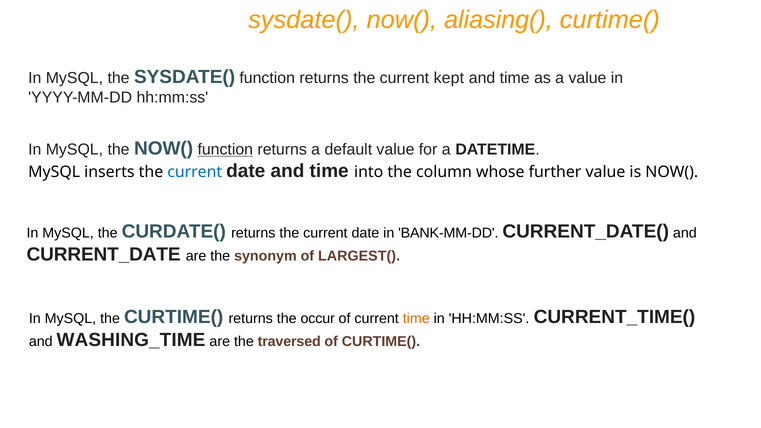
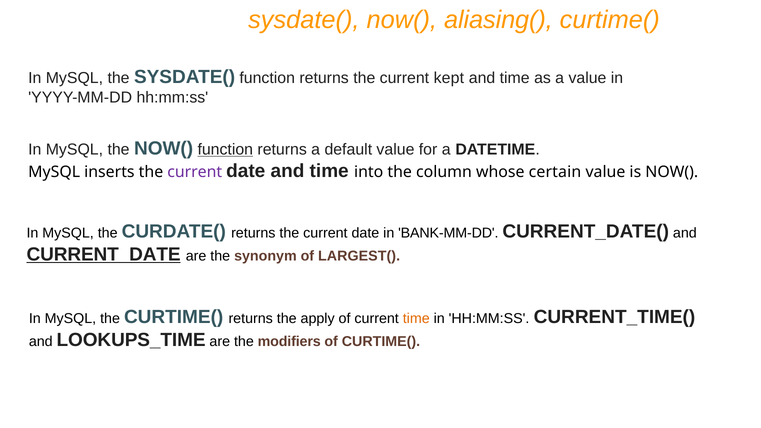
current colour: blue -> purple (195, 172)
further: further -> certain (555, 172)
CURRENT_DATE underline: none -> present (104, 254)
occur: occur -> apply (318, 319)
WASHING_TIME: WASHING_TIME -> LOOKUPS_TIME (131, 340)
traversed: traversed -> modifiers (289, 341)
